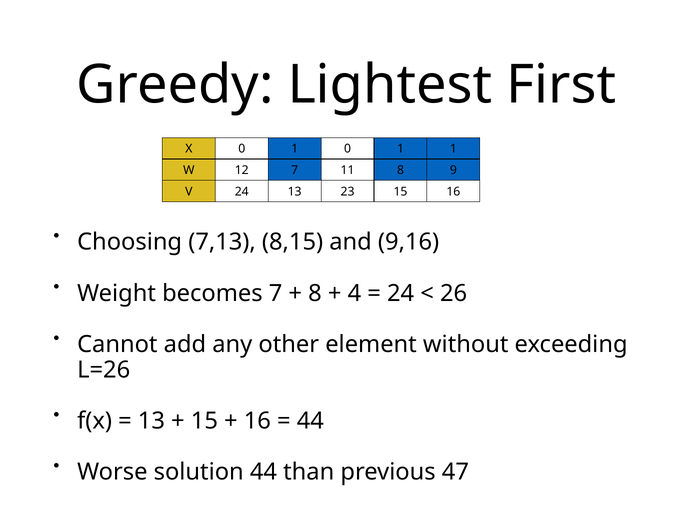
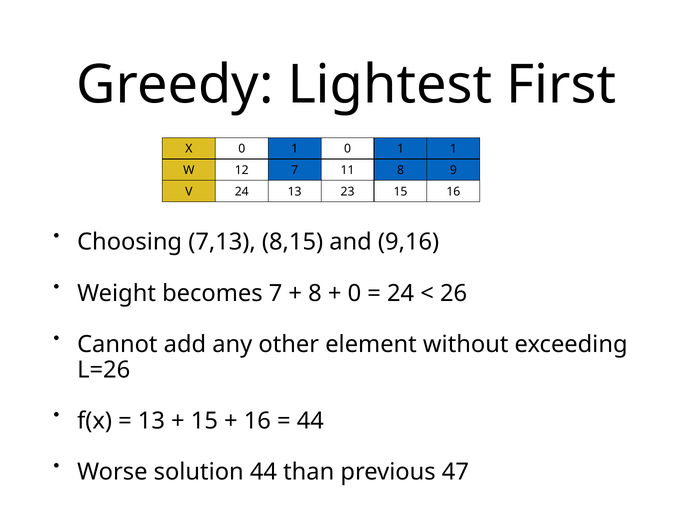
4: 4 -> 0 (354, 294)
